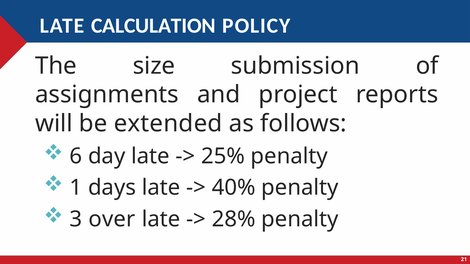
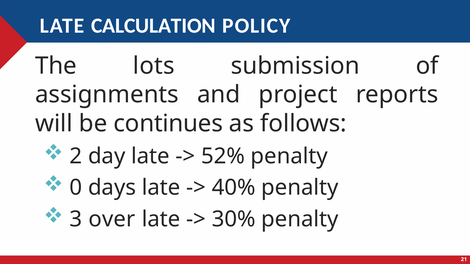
size: size -> lots (154, 66)
extended: extended -> continues (168, 124)
6: 6 -> 2 (76, 156)
25%: 25% -> 52% (223, 156)
1: 1 -> 0 (76, 188)
28%: 28% -> 30% (234, 219)
